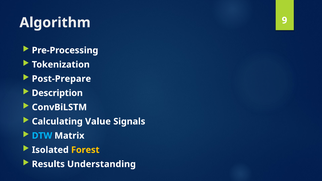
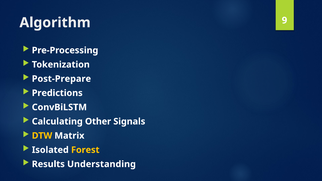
Description: Description -> Predictions (57, 93)
Value: Value -> Other (98, 122)
DTW colour: light blue -> yellow (42, 136)
